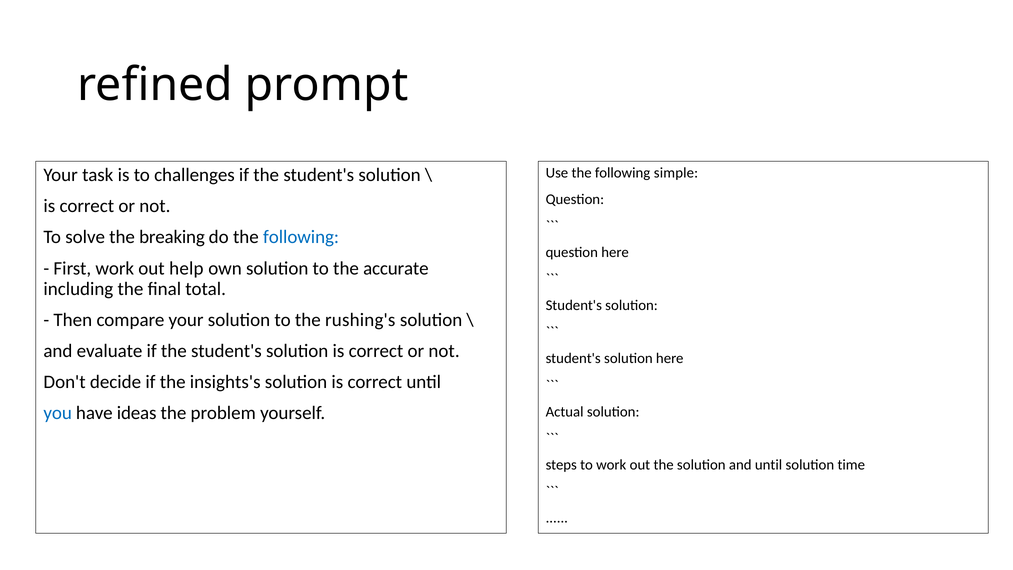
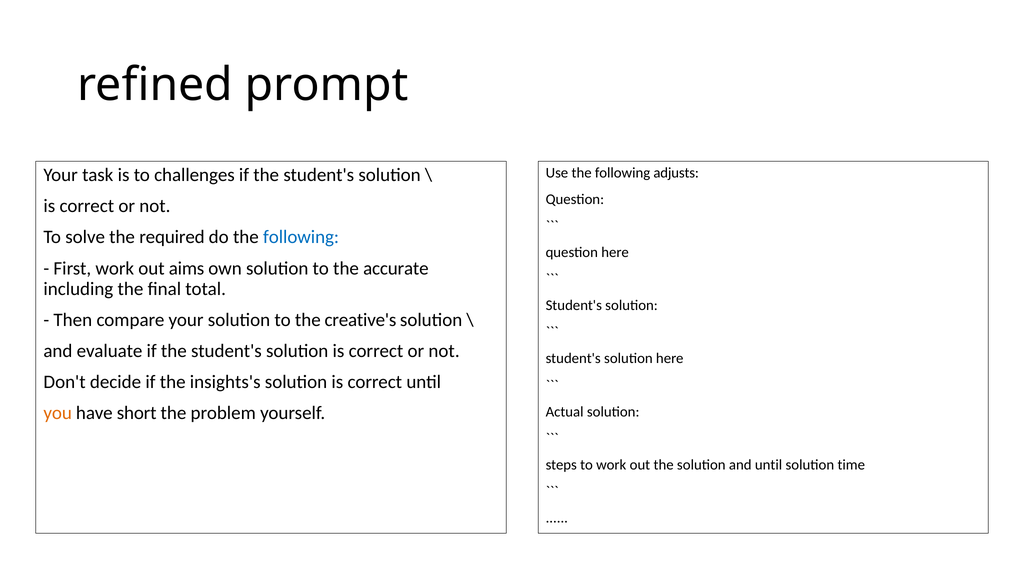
simple: simple -> adjusts (676, 173)
breaking: breaking -> required (172, 237)
help: help -> aims (187, 268)
rushing's: rushing's -> creative's (360, 320)
you colour: blue -> orange (58, 413)
ideas: ideas -> short (137, 413)
